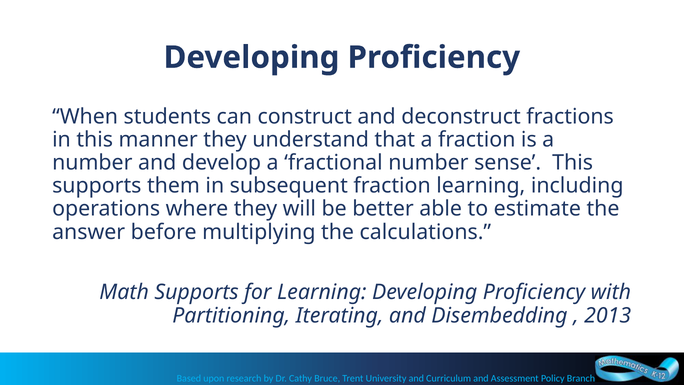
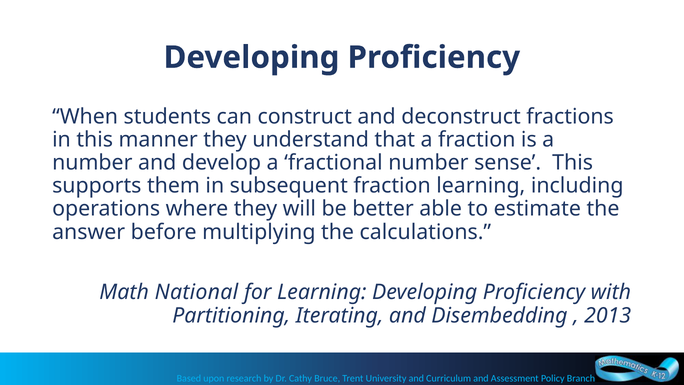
Math Supports: Supports -> National (196, 292)
